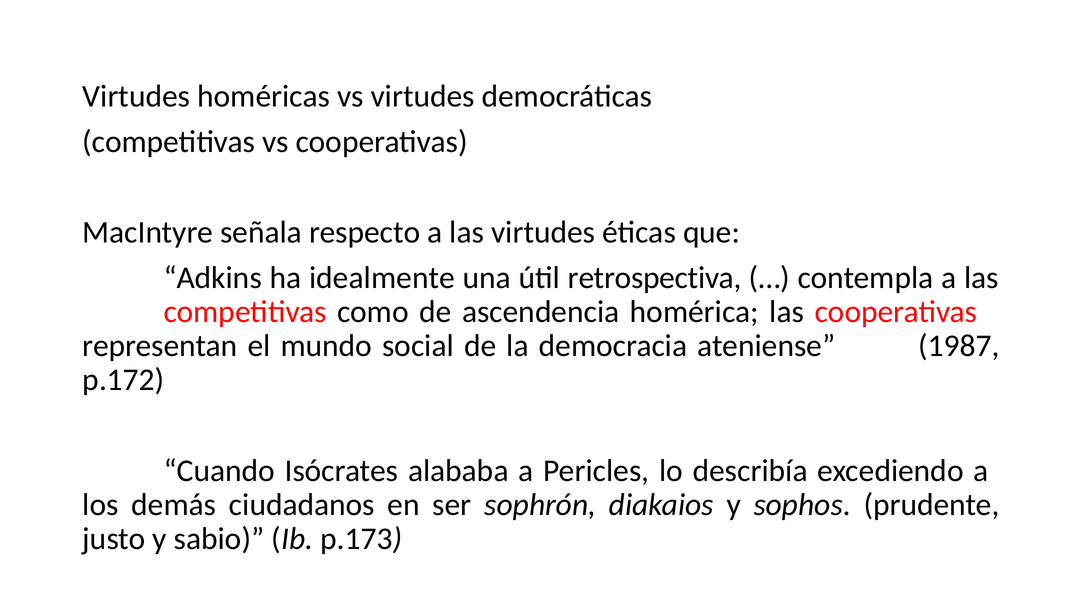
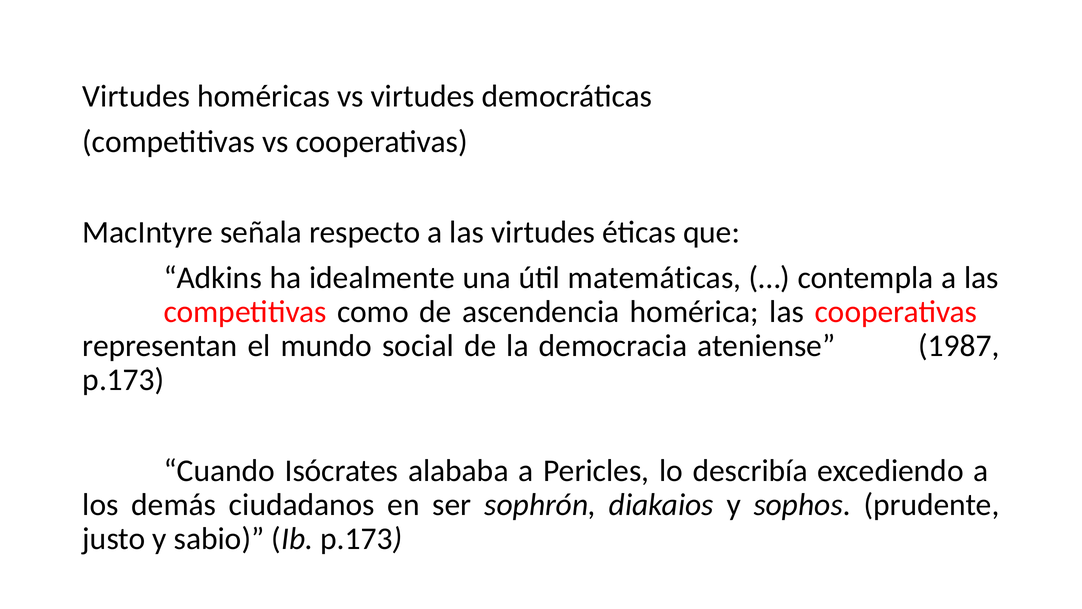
retrospectiva: retrospectiva -> matemáticas (655, 278)
p.172: p.172 -> p.173 (123, 380)
